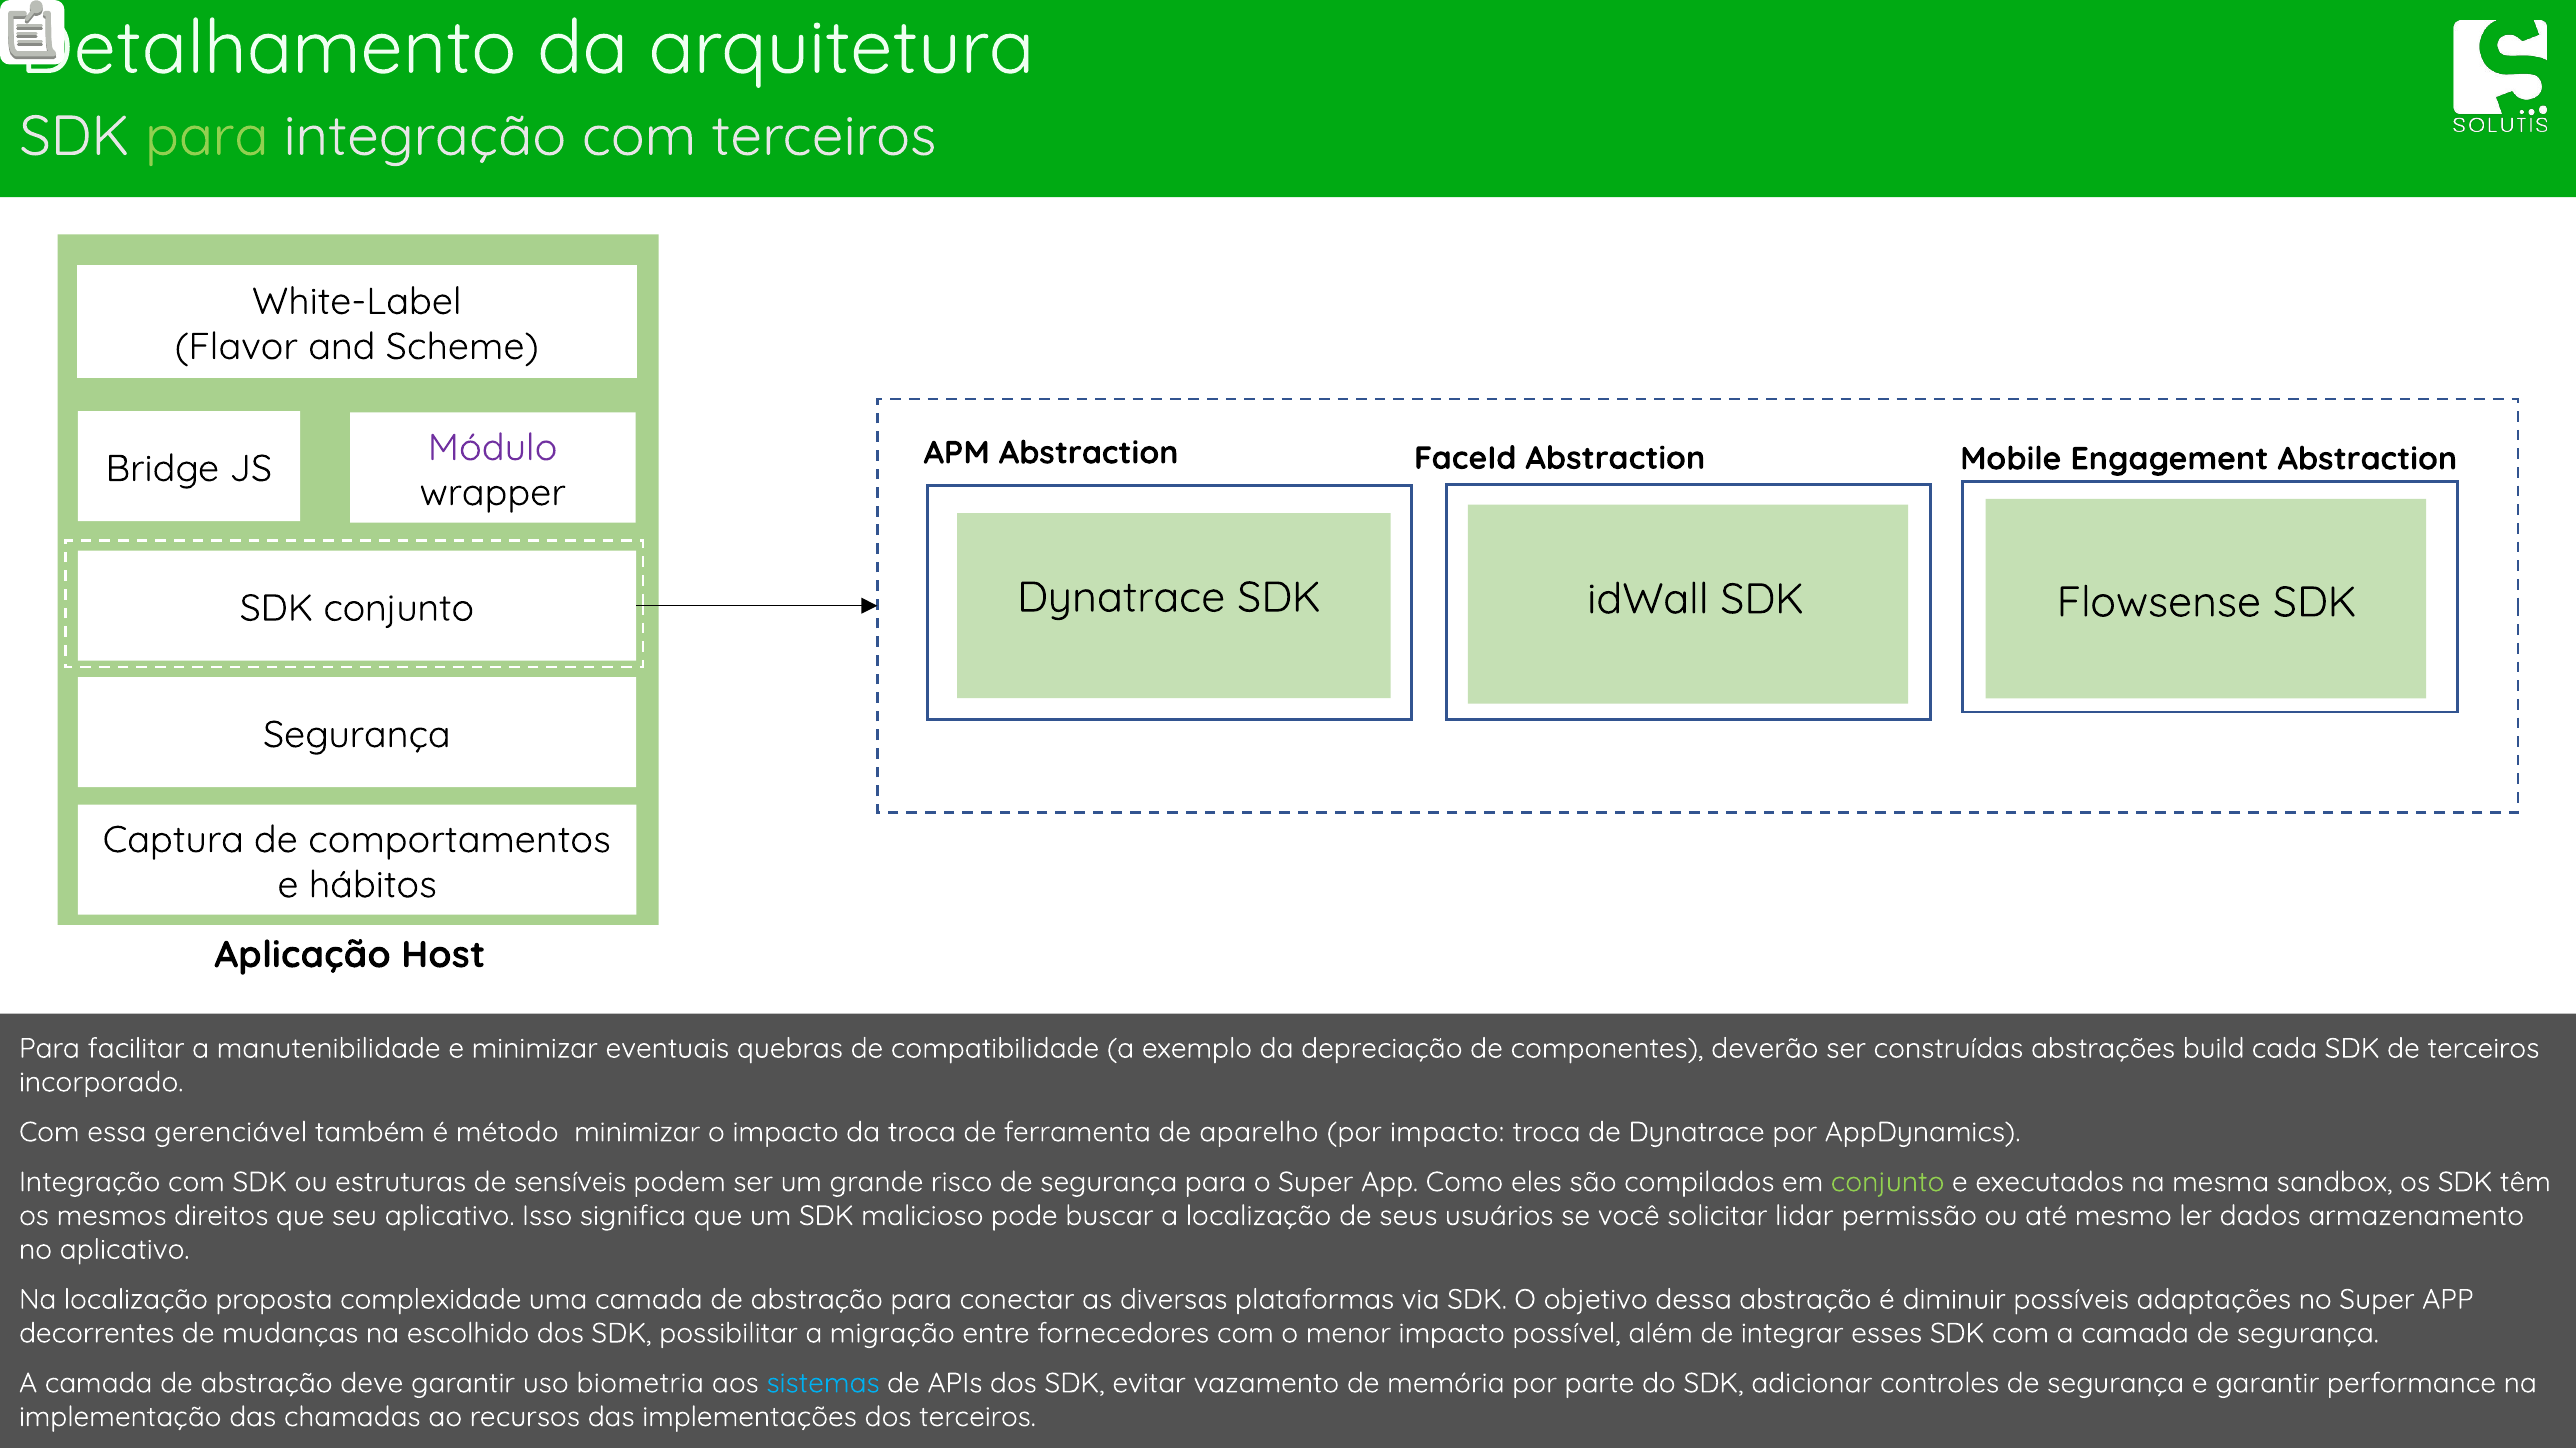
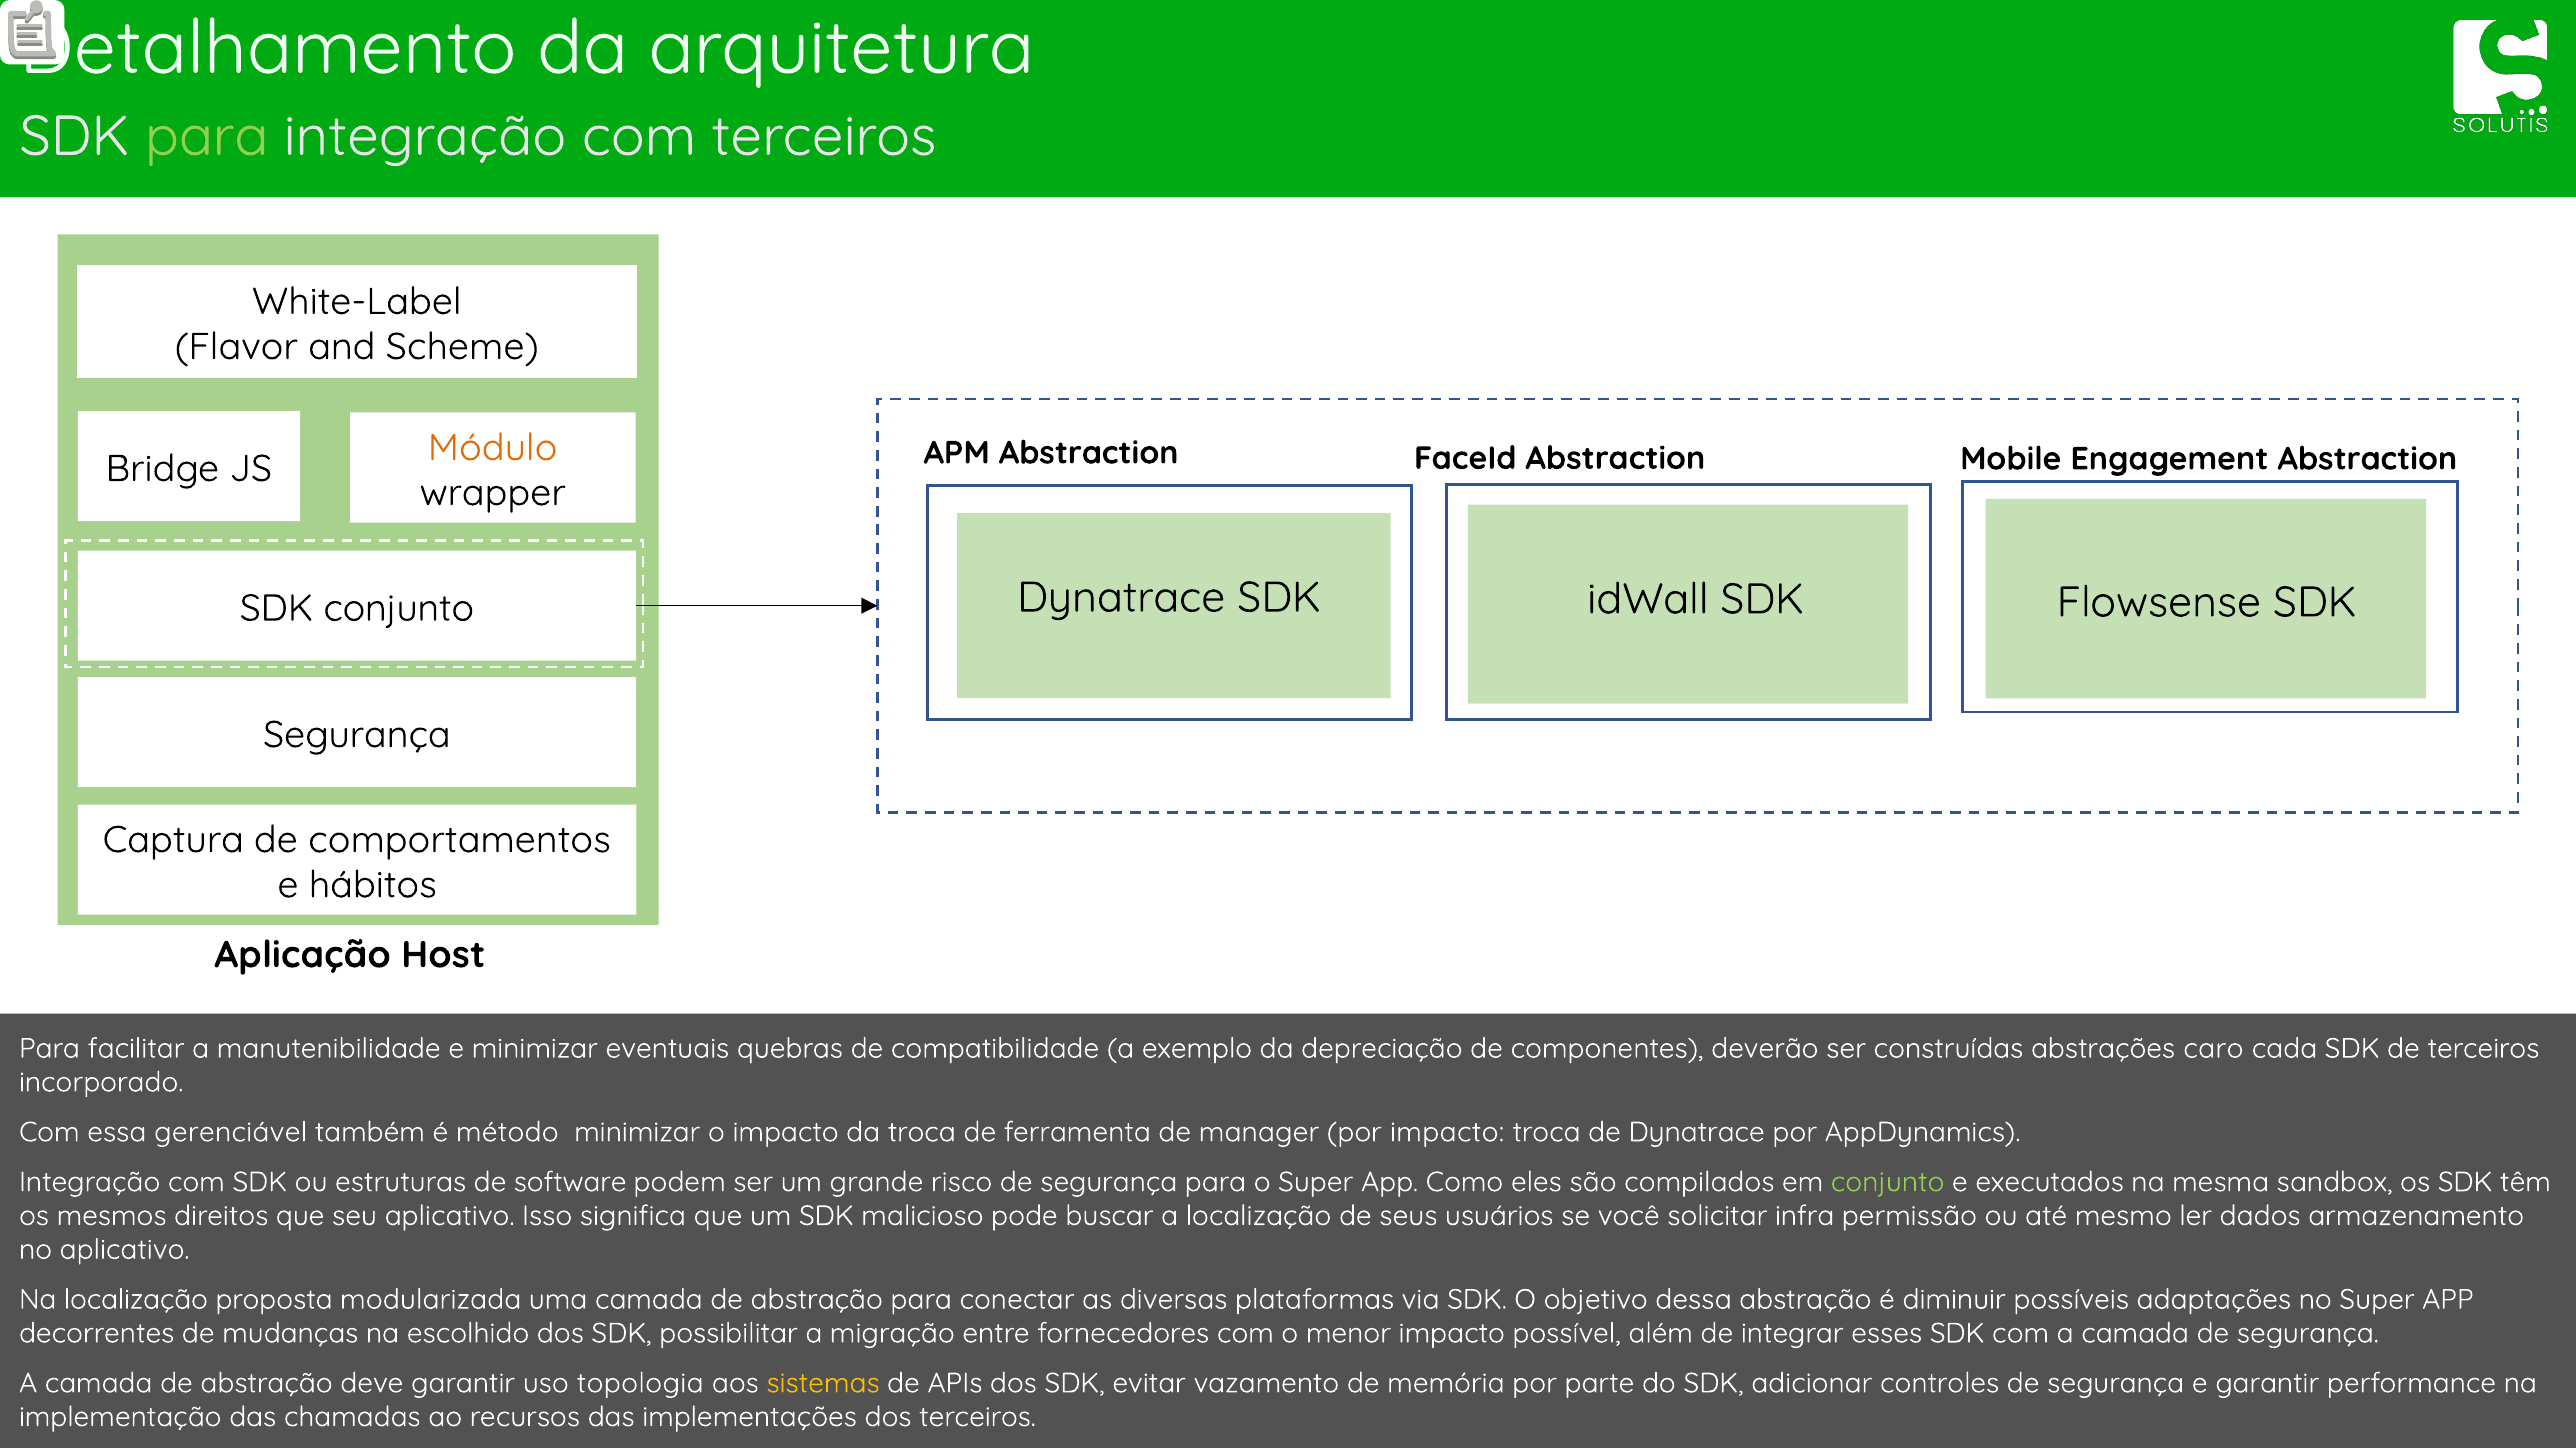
Módulo colour: purple -> orange (493, 448)
build: build -> caro (2213, 1048)
aparelho: aparelho -> manager (1259, 1132)
sensíveis: sensíveis -> software (570, 1182)
lidar: lidar -> infra (1805, 1216)
complexidade: complexidade -> modularizada (431, 1299)
biometria: biometria -> topologia (640, 1383)
sistemas colour: light blue -> yellow (823, 1383)
